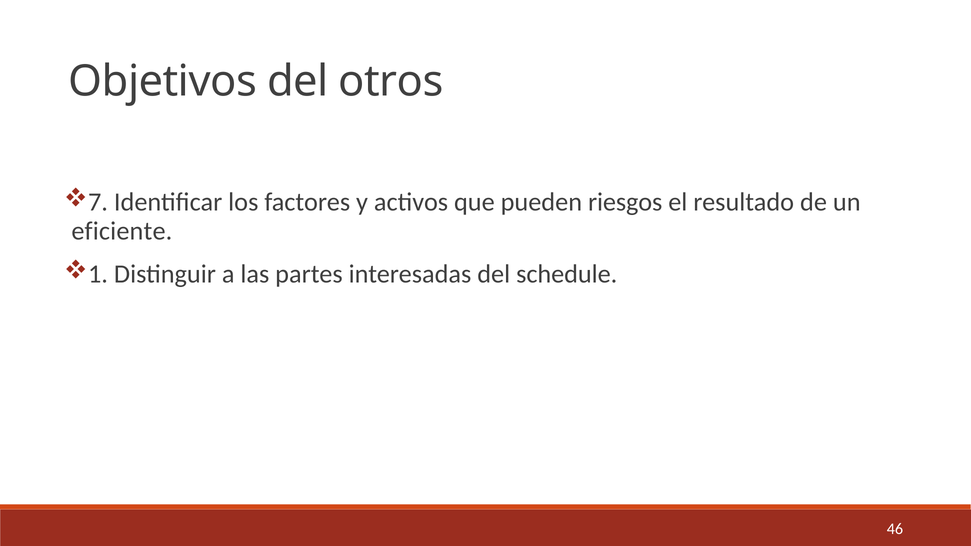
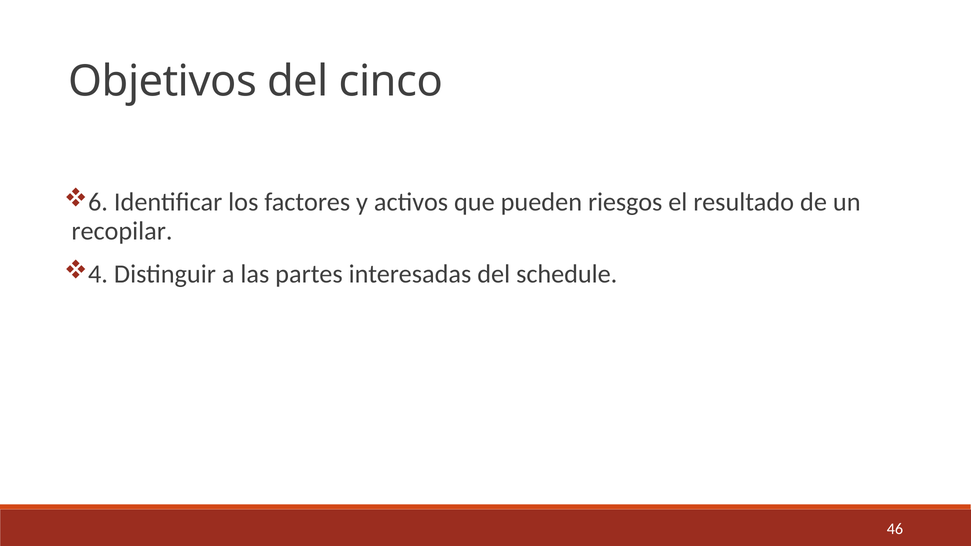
otros: otros -> cinco (391, 81)
7: 7 -> 6 (98, 202)
eficiente: eficiente -> recopilar (122, 231)
1: 1 -> 4 (98, 274)
